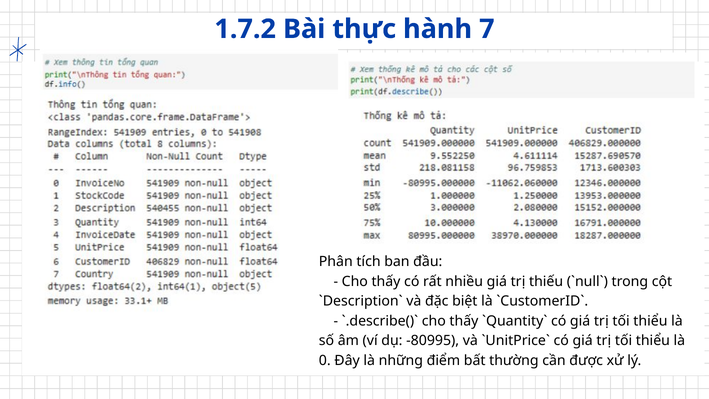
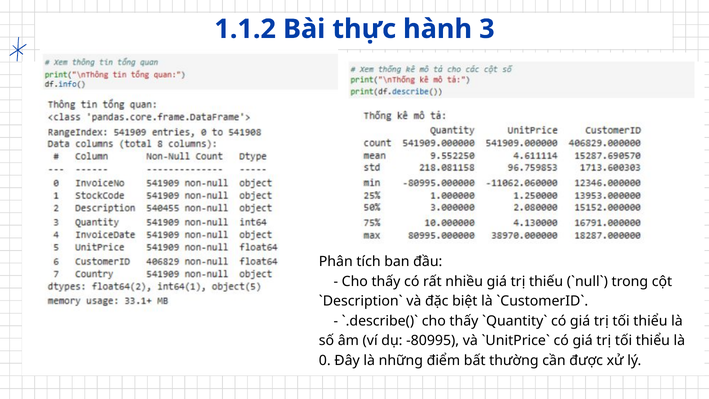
1.7.2: 1.7.2 -> 1.1.2 (245, 29)
7: 7 -> 3 (487, 29)
